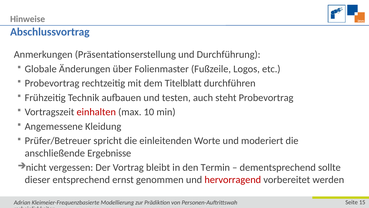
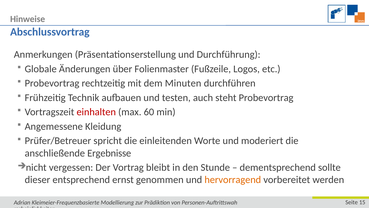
Titelblatt: Titelblatt -> Minuten (183, 83)
10: 10 -> 60 (149, 112)
Termin: Termin -> Stunde (215, 167)
hervorragend colour: red -> orange (233, 179)
